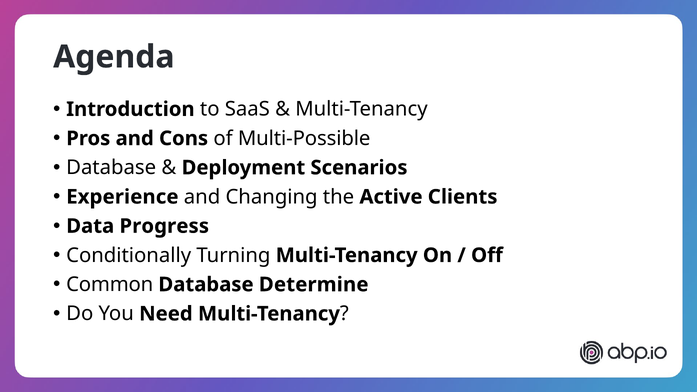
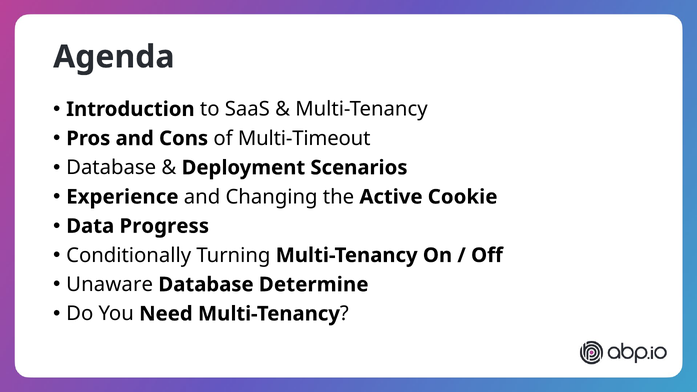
Multi-Possible: Multi-Possible -> Multi-Timeout (304, 138)
Clients: Clients -> Cookie (463, 197)
Common: Common -> Unaware (110, 285)
